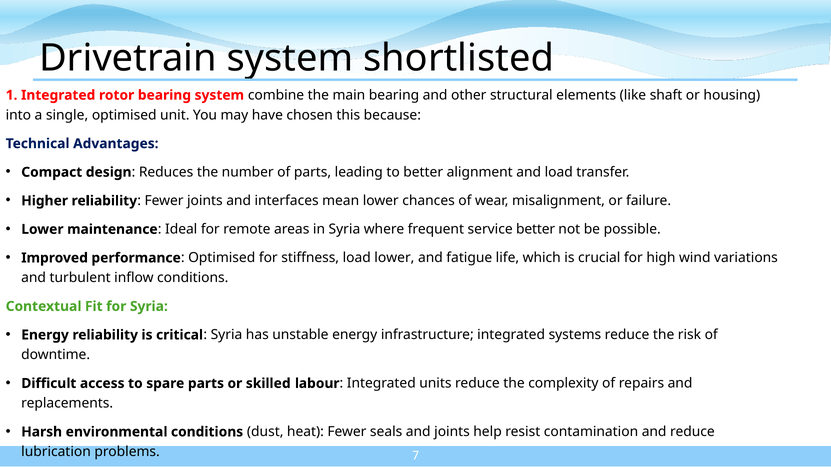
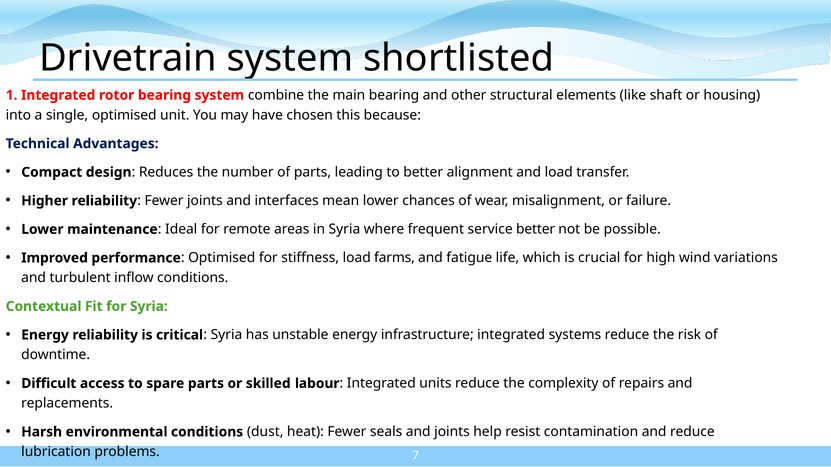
load lower: lower -> farms (394, 258)
